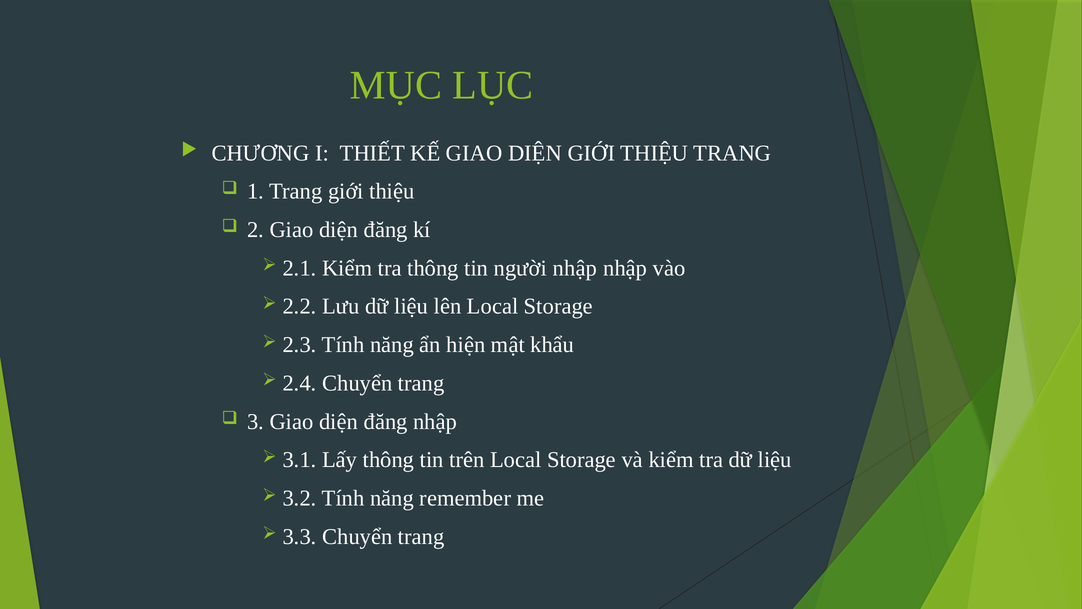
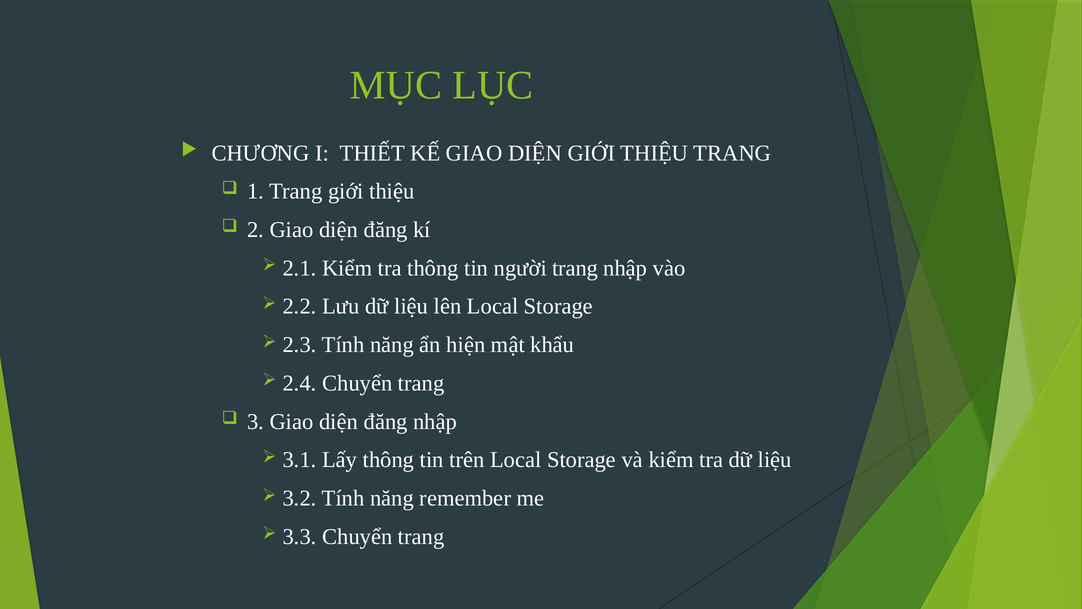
người nhập: nhập -> trang (575, 268)
